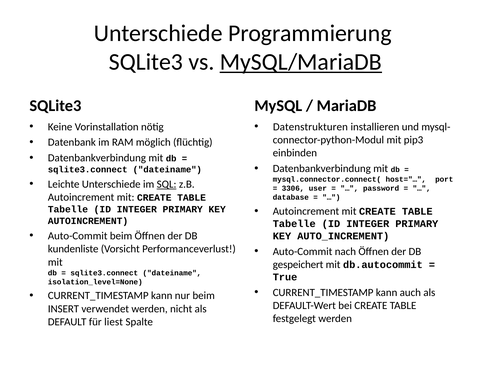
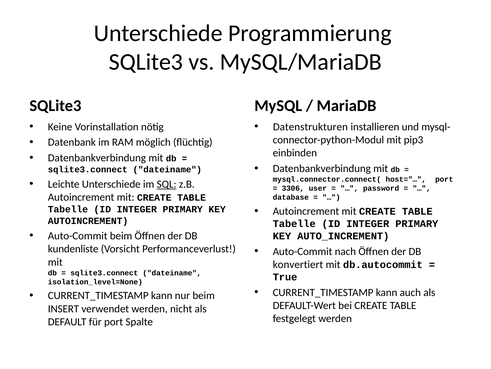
MySQL/MariaDB underline: present -> none (301, 62)
gespeichert: gespeichert -> konvertiert (298, 264)
für liest: liest -> port (114, 321)
